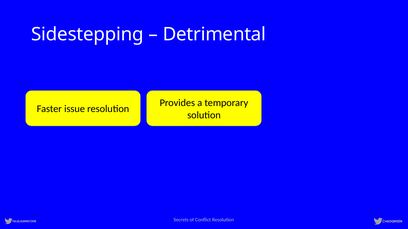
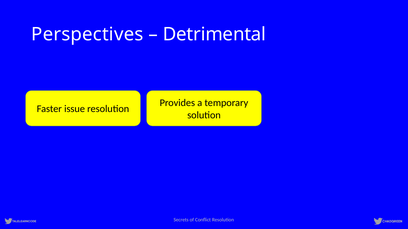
Sidestepping: Sidestepping -> Perspectives (87, 34)
